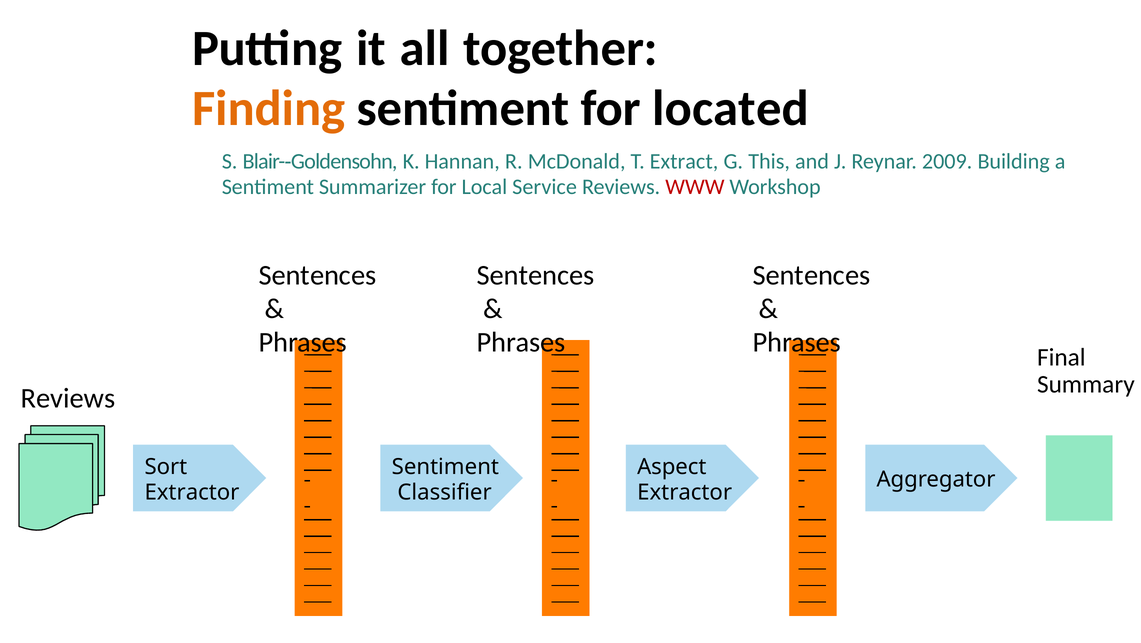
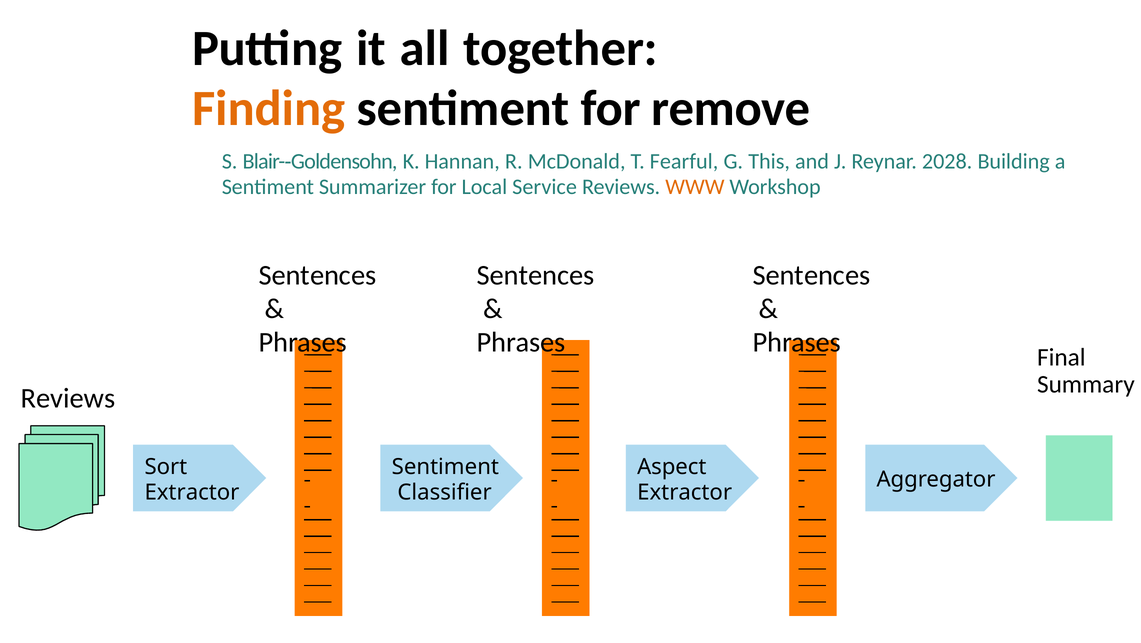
located: located -> remove (731, 109)
Extract: Extract -> Fearful (684, 161)
2009: 2009 -> 2028 (947, 161)
WWW colour: red -> orange (695, 187)
